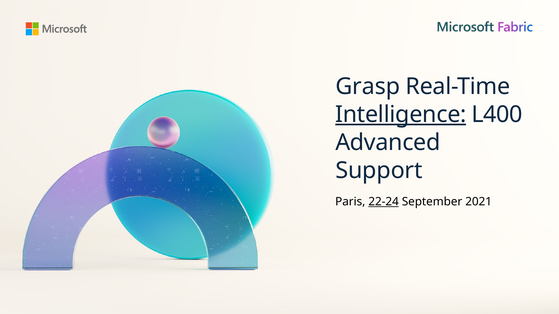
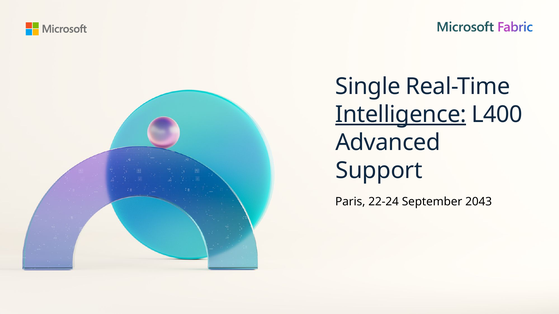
Grasp: Grasp -> Single (368, 87)
22-24 underline: present -> none (384, 202)
2021: 2021 -> 2043 (479, 202)
